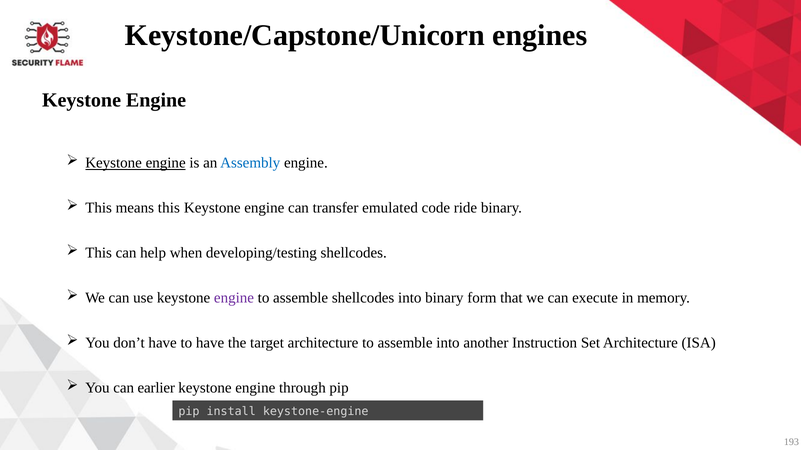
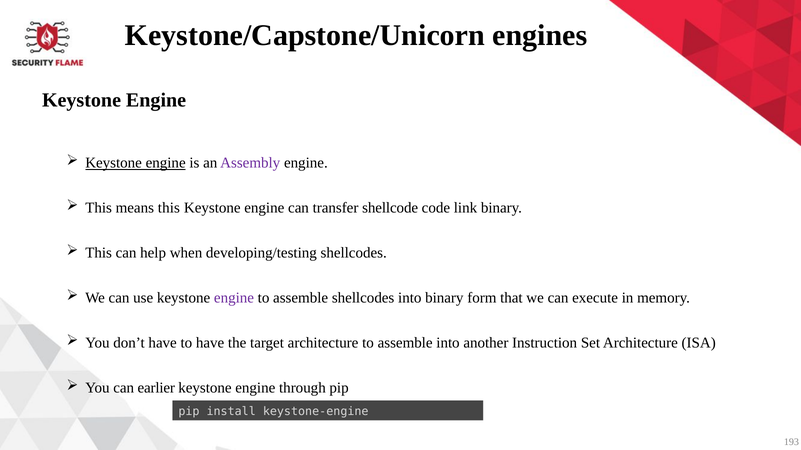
Assembly colour: blue -> purple (250, 163)
emulated: emulated -> shellcode (390, 208)
ride: ride -> link (465, 208)
